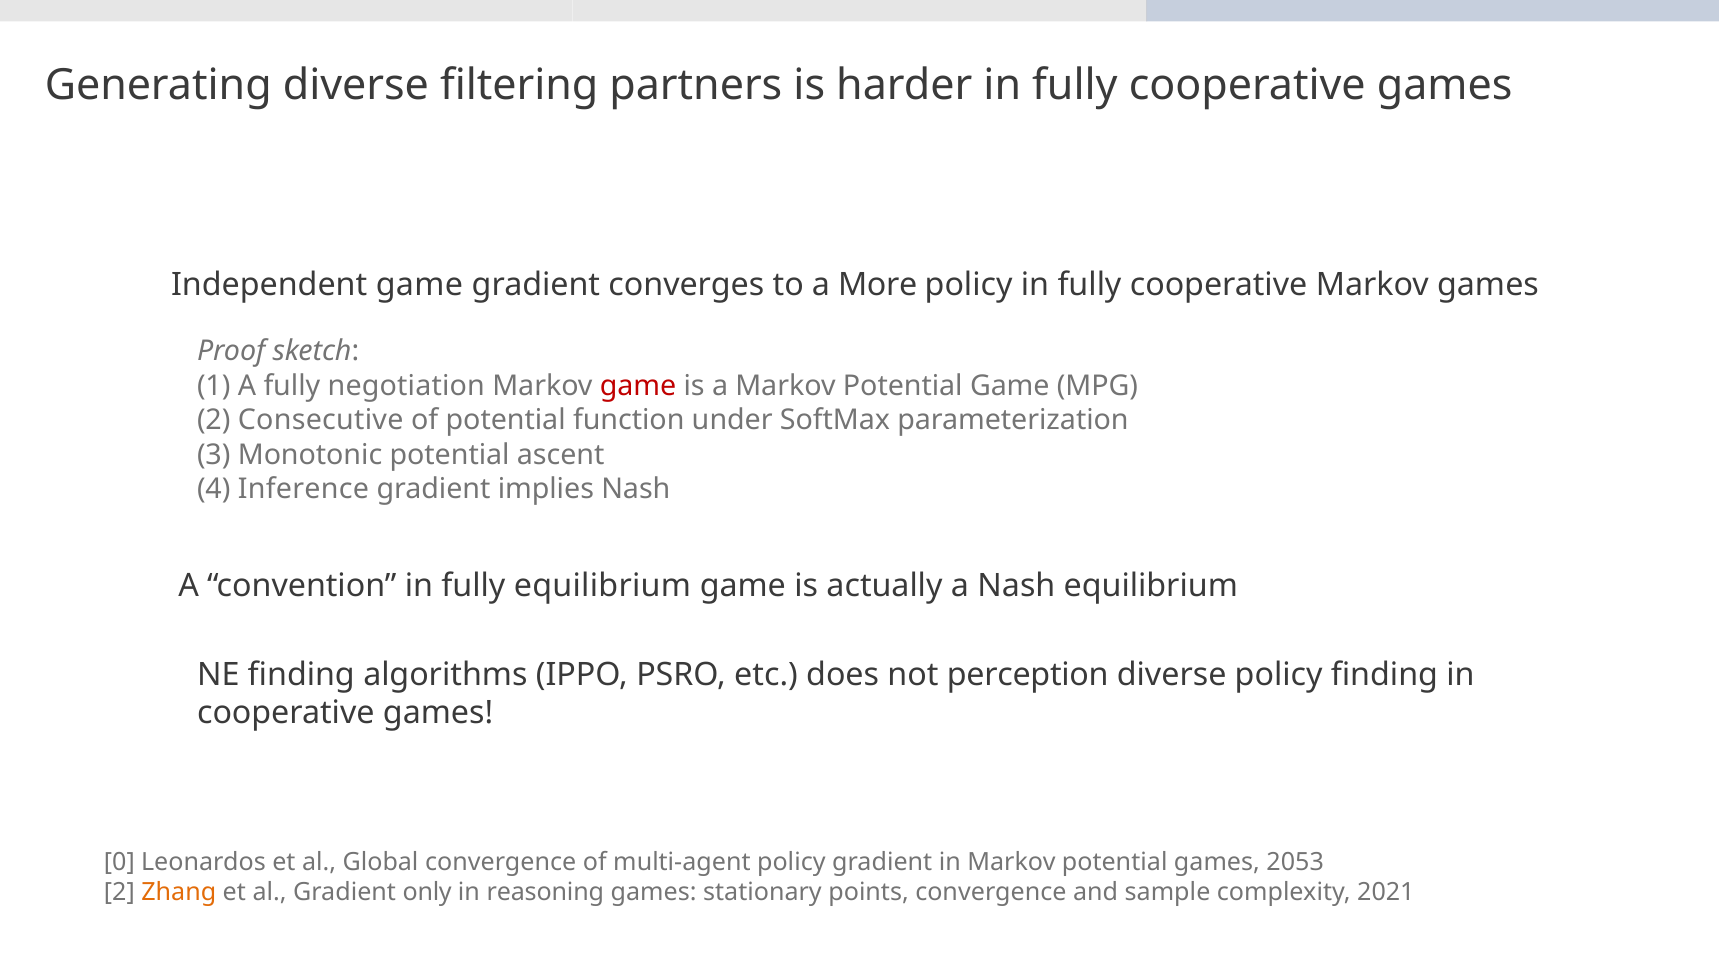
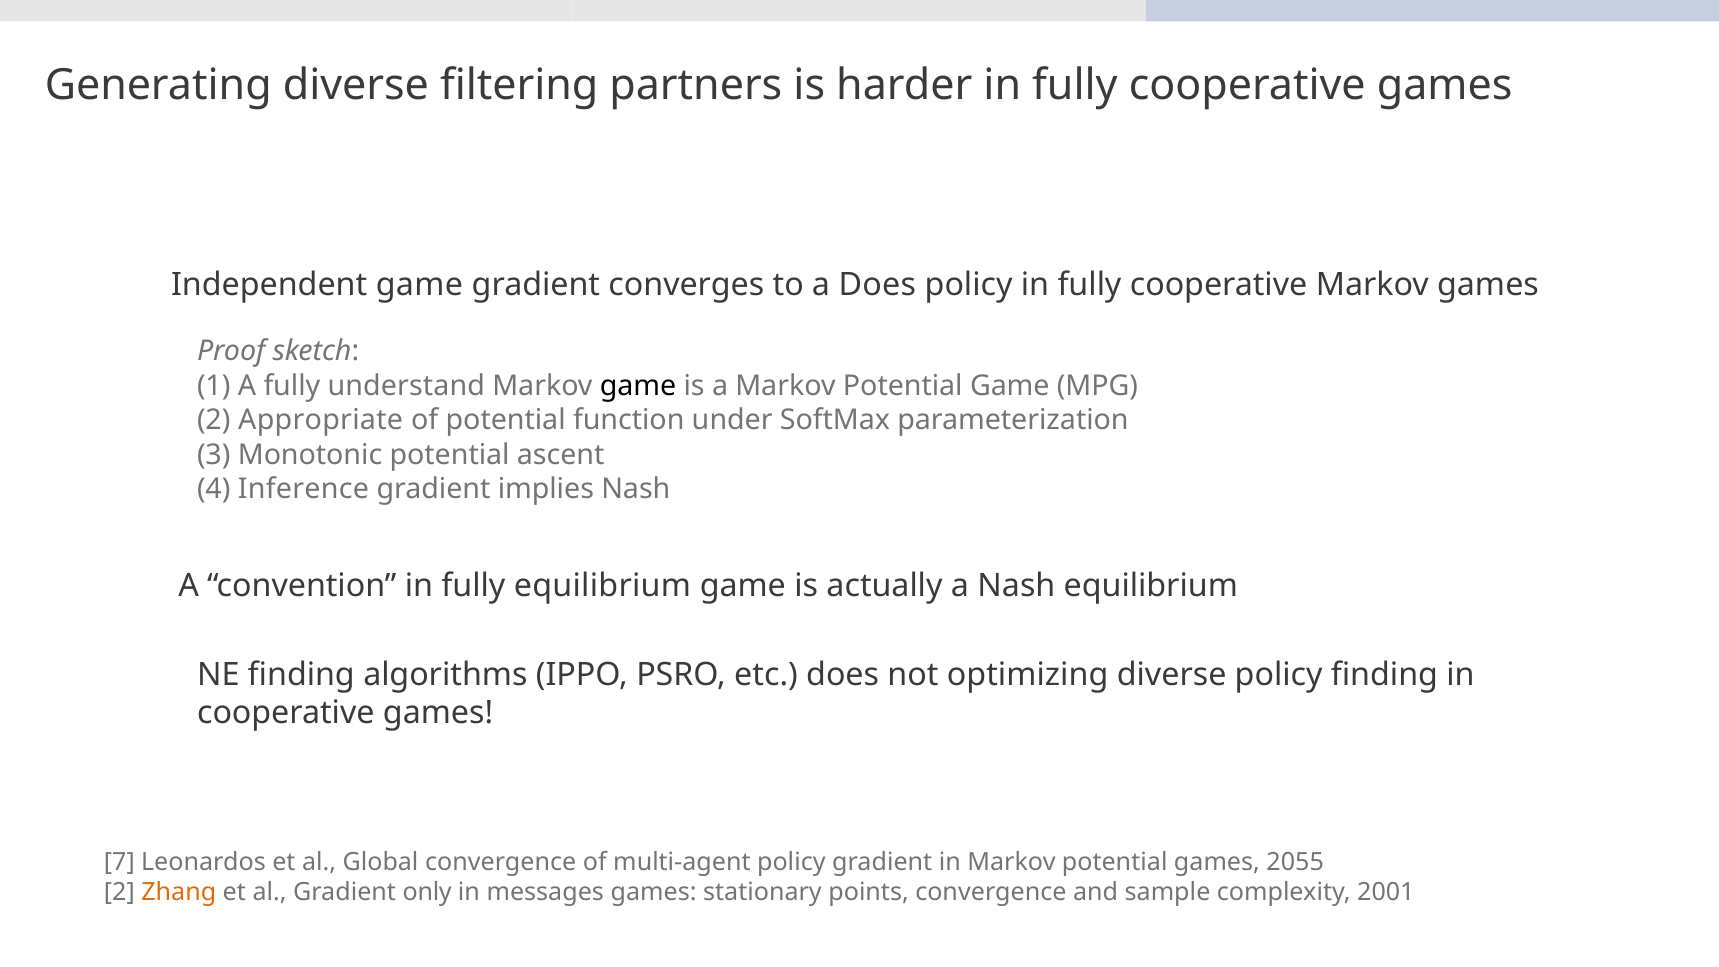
a More: More -> Does (877, 285)
negotiation: negotiation -> understand (406, 386)
game colour: red -> black (638, 386)
Consecutive: Consecutive -> Appropriate (321, 420)
perception: perception -> optimizing (1028, 675)
0: 0 -> 7 (119, 863)
2053: 2053 -> 2055 (1295, 863)
reasoning: reasoning -> messages (545, 893)
2021: 2021 -> 2001 (1386, 893)
